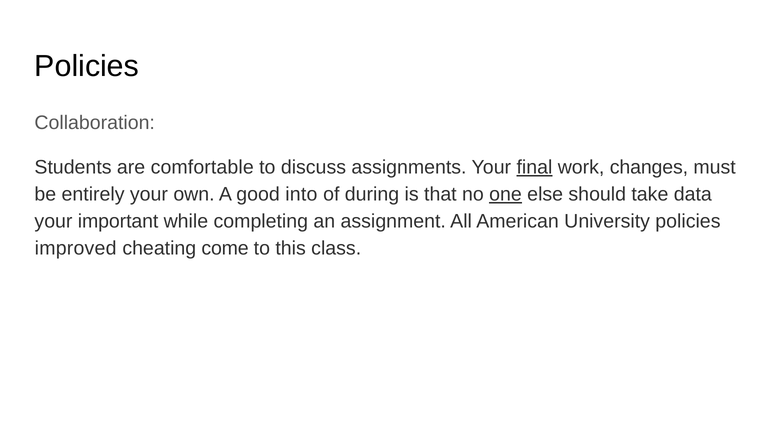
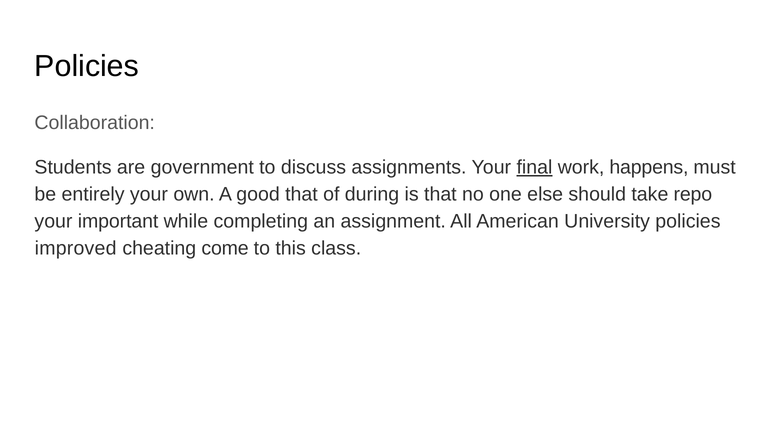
comfortable: comfortable -> government (202, 167)
changes: changes -> happens (649, 167)
good into: into -> that (301, 194)
one underline: present -> none (505, 194)
data: data -> repo (693, 194)
